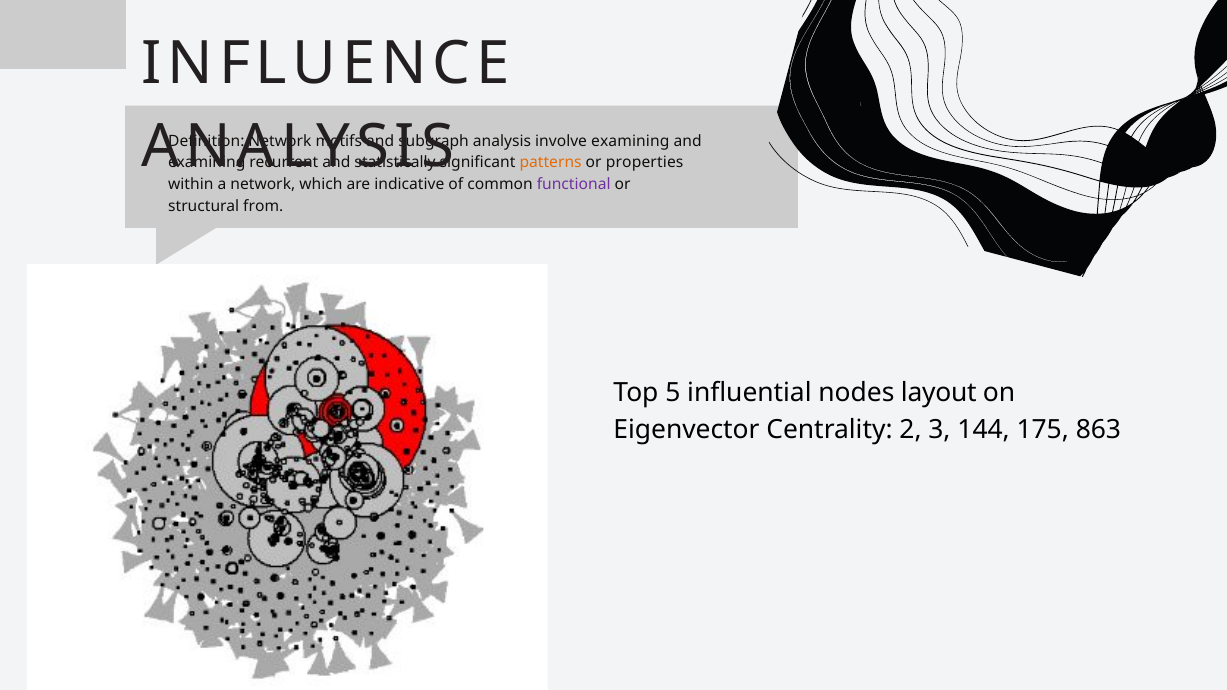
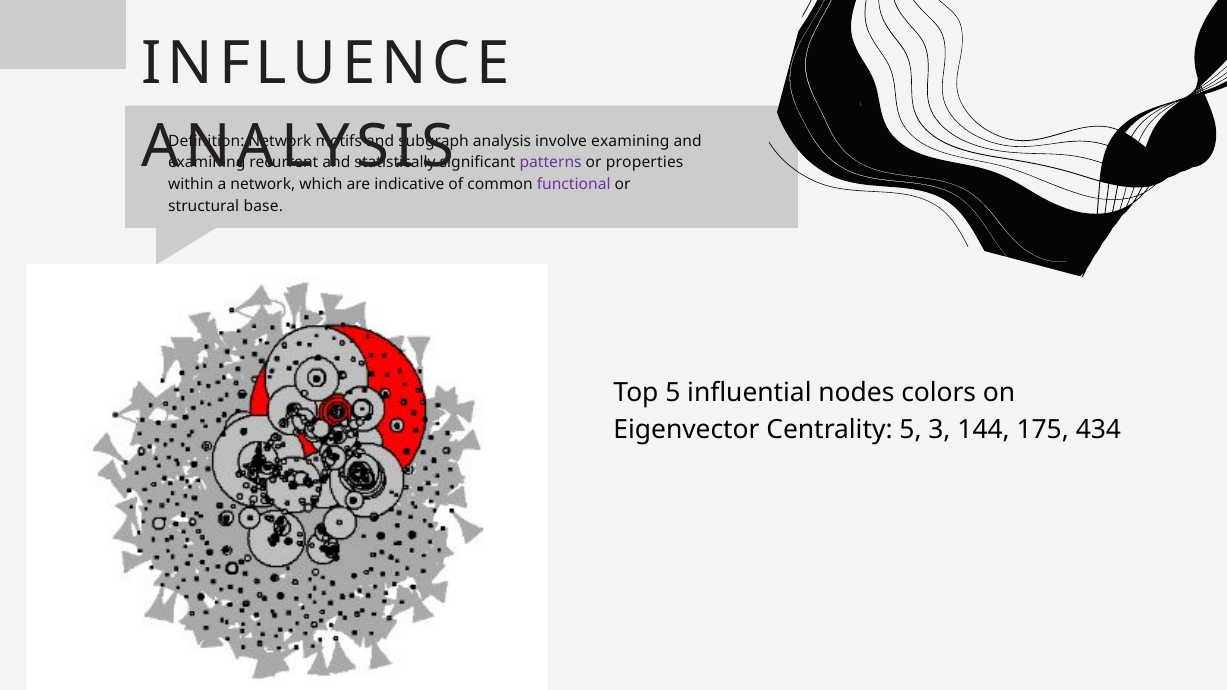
patterns colour: orange -> purple (551, 163)
from: from -> base (263, 206)
layout: layout -> colors (939, 393)
Centrality 2: 2 -> 5 (911, 429)
863: 863 -> 434 (1098, 429)
